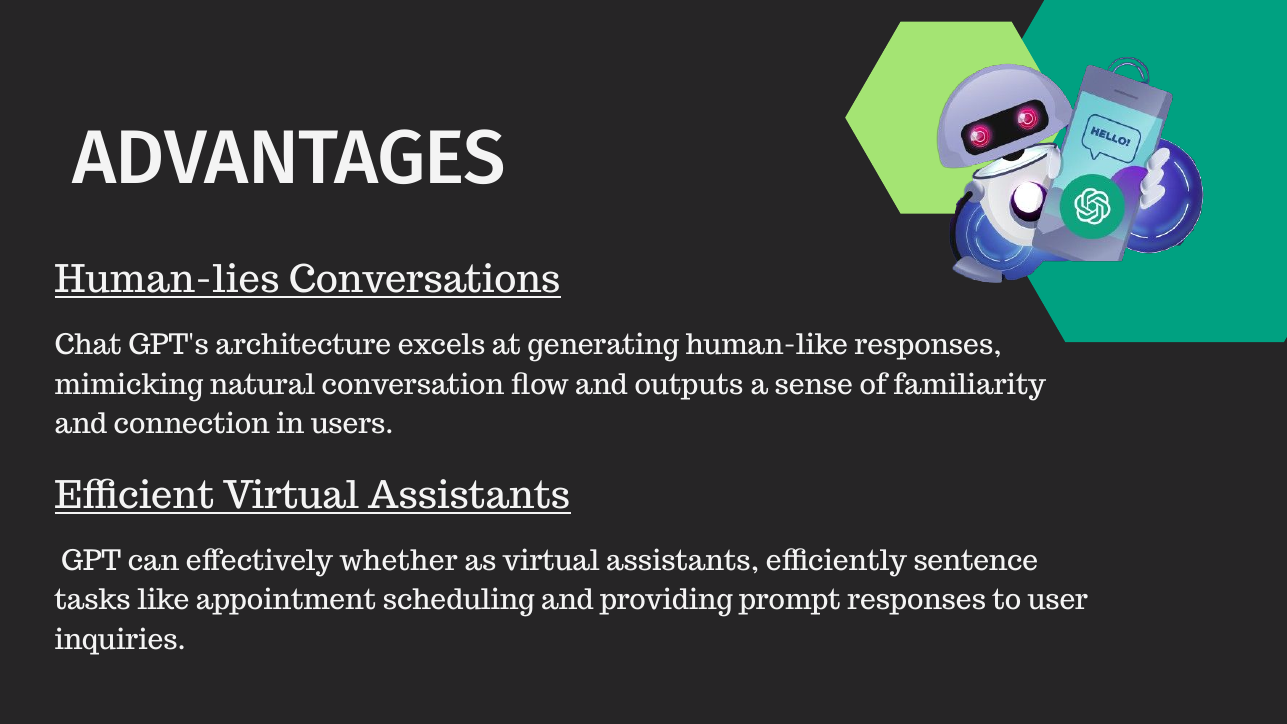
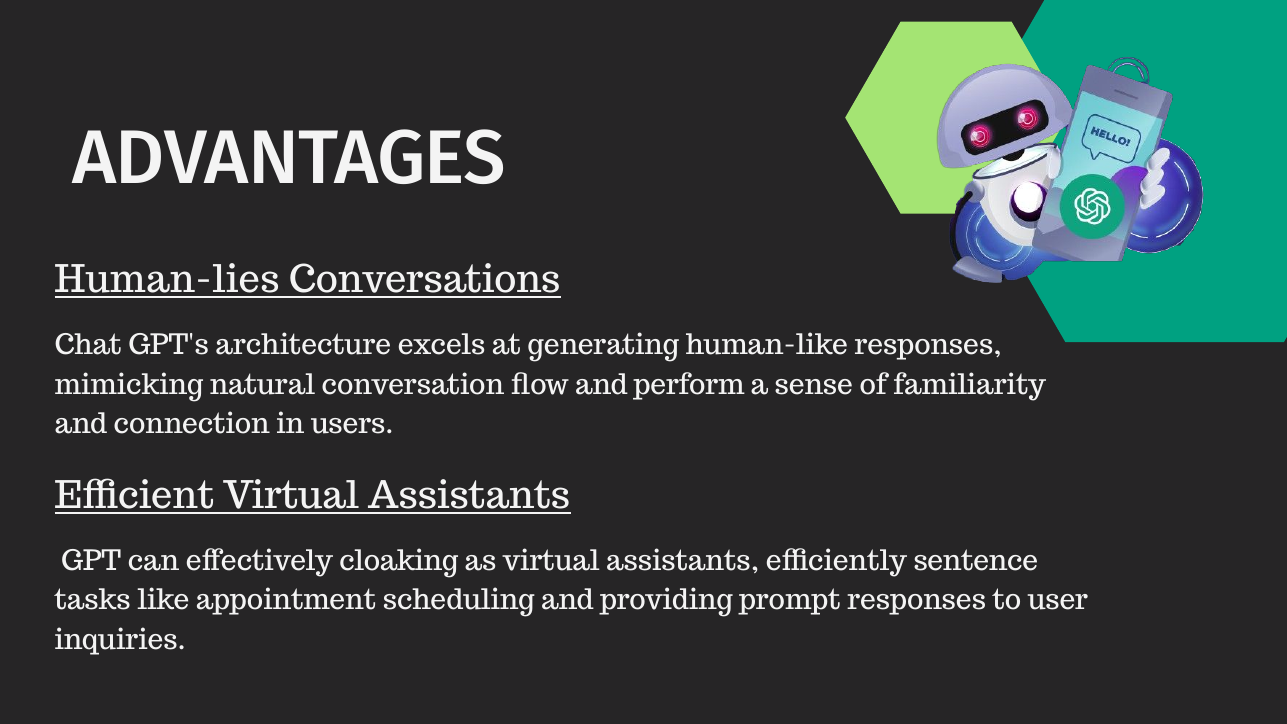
outputs: outputs -> perform (689, 385)
whether: whether -> cloaking (399, 561)
